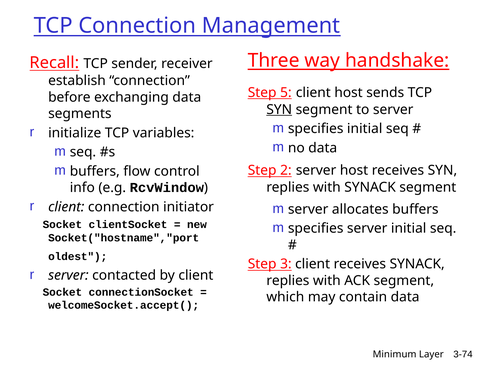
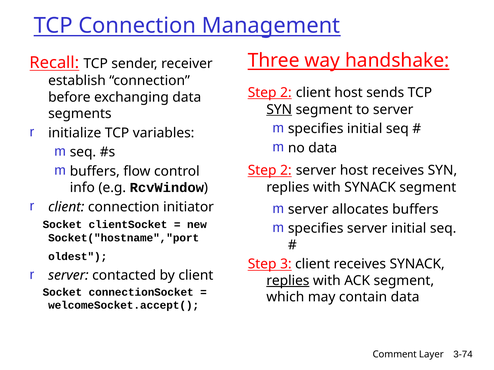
5: 5 -> 2 (286, 93)
replies underline: none -> present (288, 281)
Minimum: Minimum -> Comment (395, 355)
